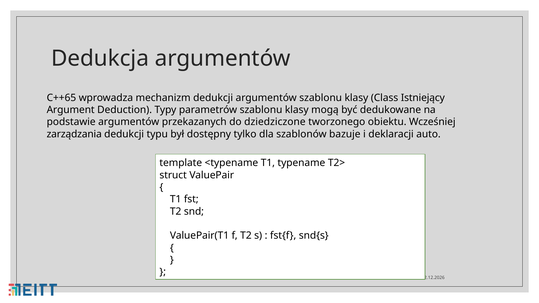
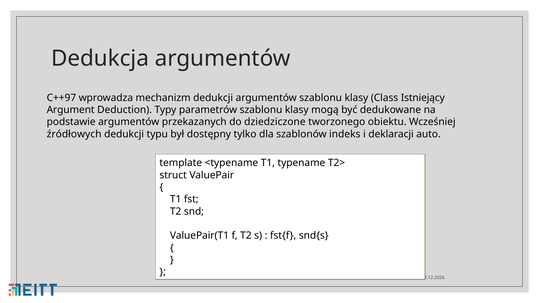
C++65: C++65 -> C++97 (61, 98)
zarządzania: zarządzania -> źródłowych (74, 134)
bazuje: bazuje -> indeks (345, 134)
